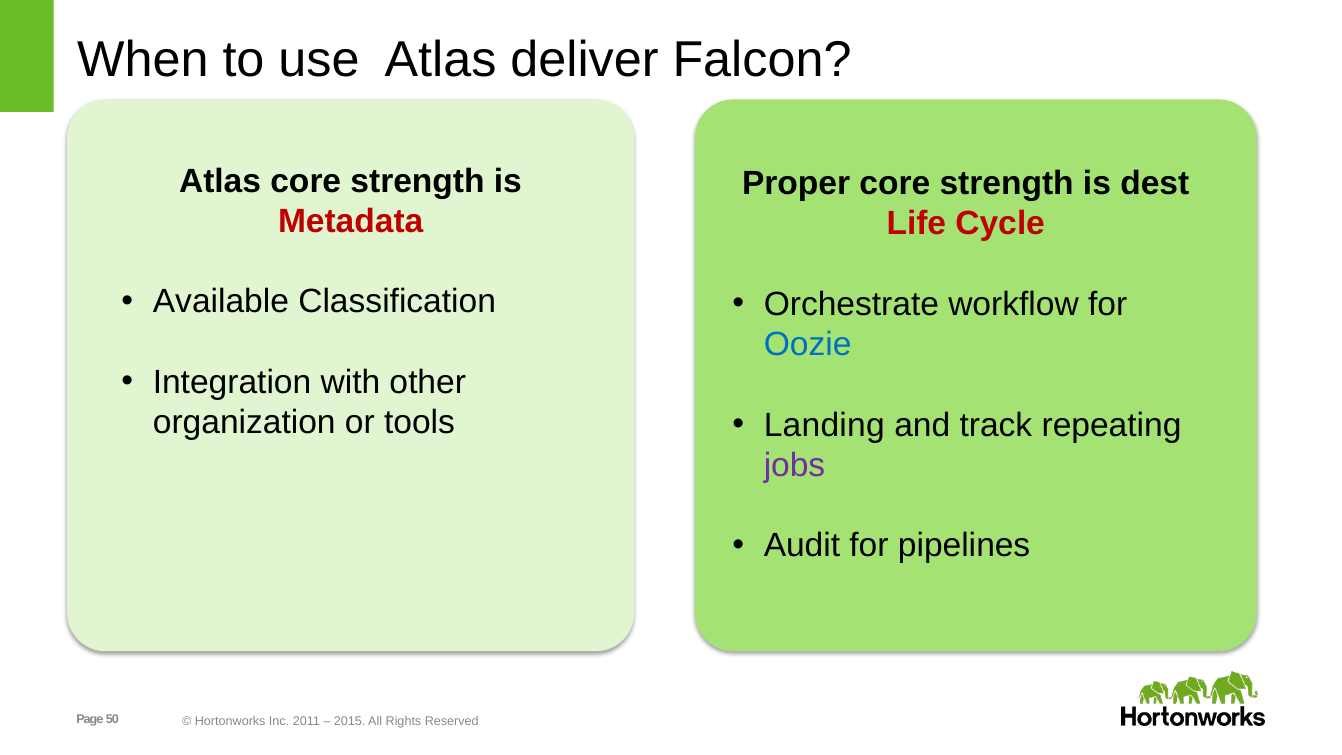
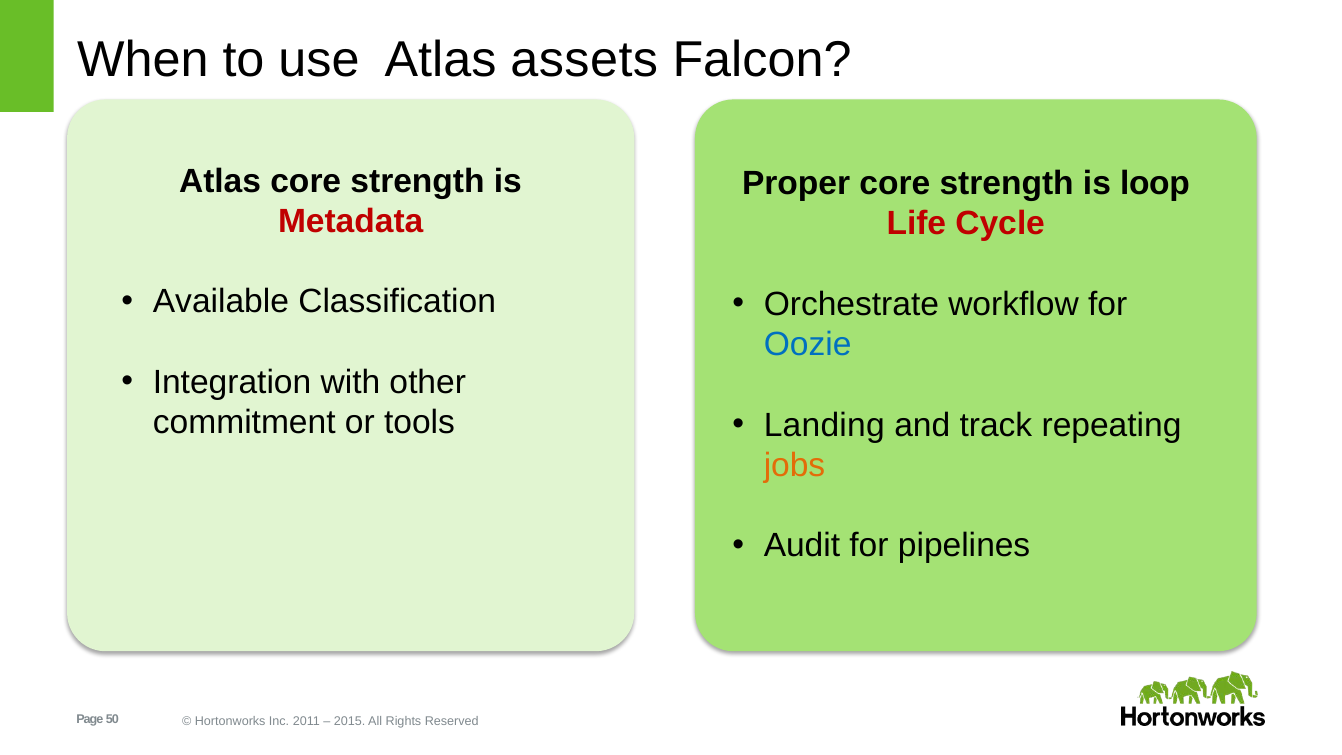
deliver: deliver -> assets (584, 59)
dest: dest -> loop (1155, 184)
organization: organization -> commitment (244, 423)
jobs colour: purple -> orange (795, 465)
